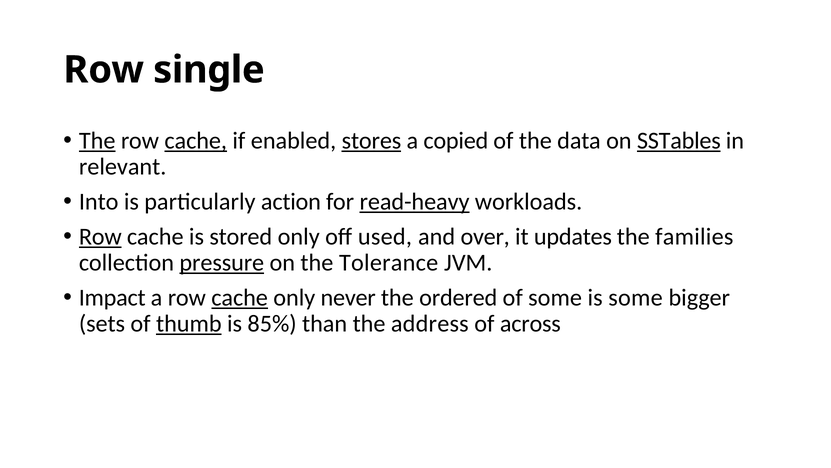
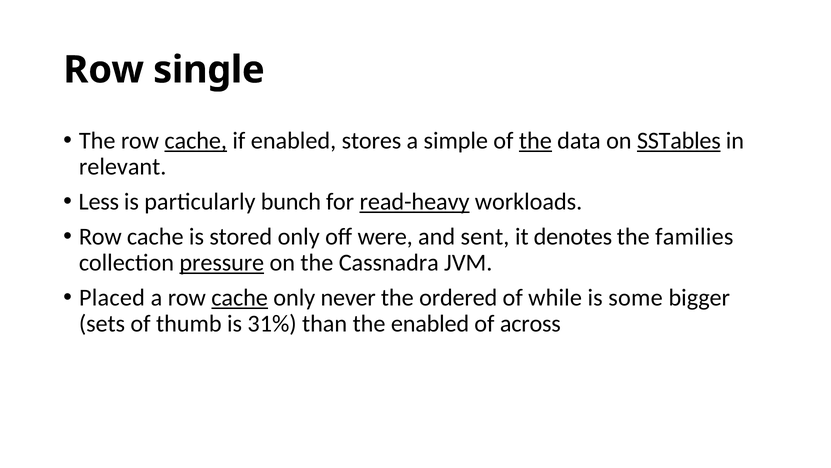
The underline: present -> none (97, 140)
stores underline: present -> none (371, 140)
copied: copied -> simple (456, 140)
the underline: none -> present (535, 140)
Into: Into -> Less (99, 202)
action: action -> bunch (291, 202)
Row underline: present -> none (100, 236)
used: used -> were (385, 236)
over: over -> sent (485, 236)
updates: updates -> denotes (573, 236)
Tolerance: Tolerance -> Cassnadra (389, 263)
Impact: Impact -> Placed (112, 297)
of some: some -> while (555, 297)
thumb underline: present -> none (189, 324)
85%: 85% -> 31% (272, 324)
the address: address -> enabled (430, 324)
